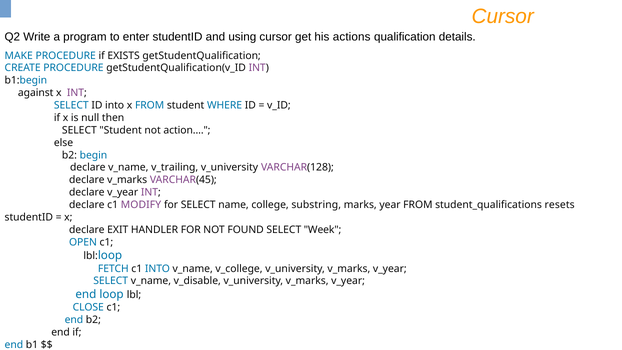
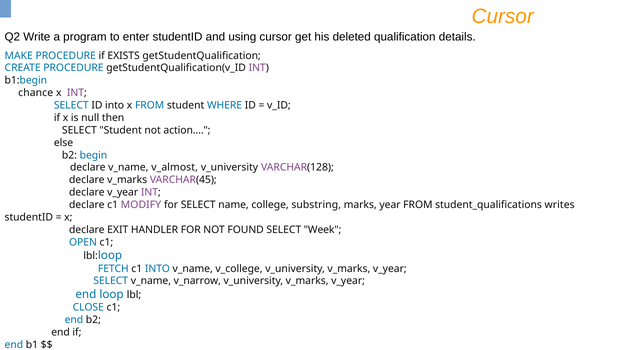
actions: actions -> deleted (352, 37)
against: against -> chance (36, 93)
v_trailing: v_trailing -> v_almost (175, 167)
resets: resets -> writes (560, 205)
v_disable: v_disable -> v_narrow (197, 281)
